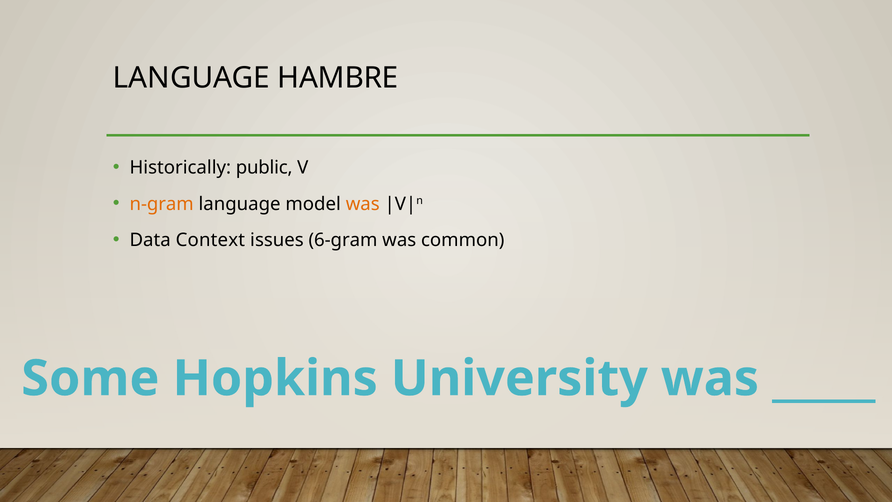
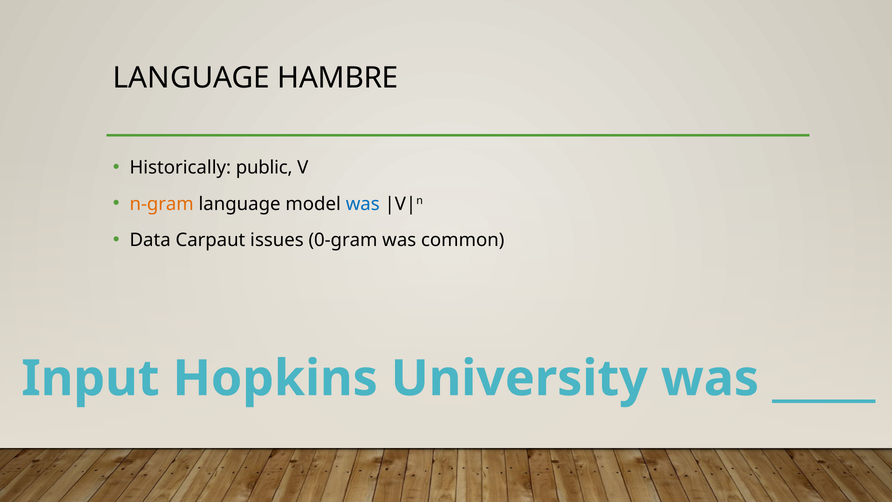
was colour: orange -> blue (363, 204)
Context: Context -> Carpaut (210, 240)
6-gram: 6-gram -> 0-gram (343, 240)
Some: Some -> Input (90, 378)
